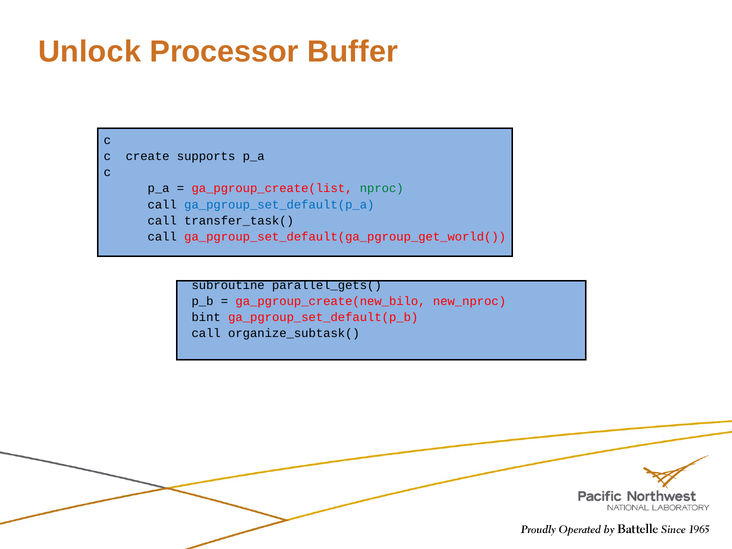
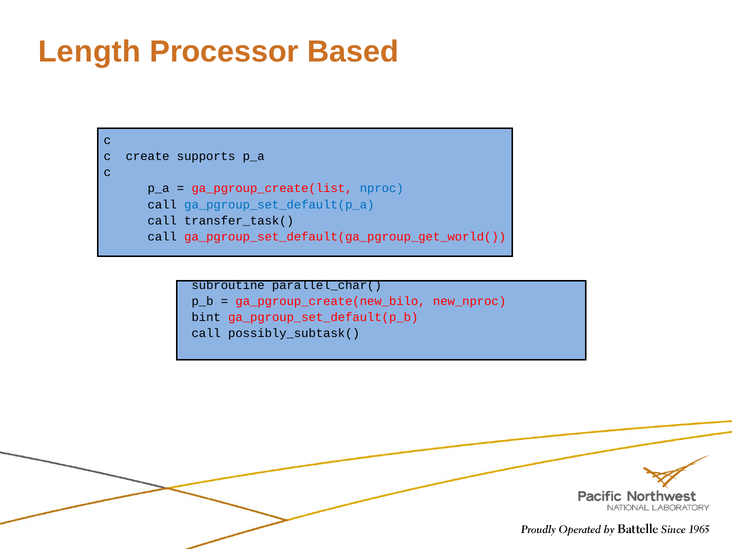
Unlock: Unlock -> Length (90, 52)
Buffer: Buffer -> Based (353, 52)
nproc colour: green -> blue (382, 188)
parallel_gets(: parallel_gets( -> parallel_char( (327, 285)
organize_subtask(: organize_subtask( -> possibly_subtask( (294, 333)
